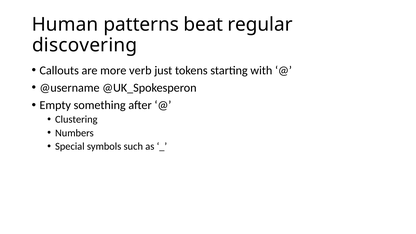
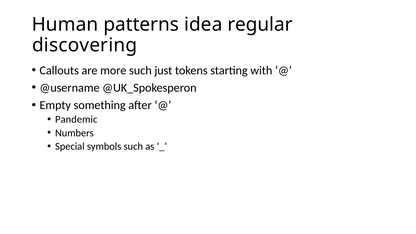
beat: beat -> idea (203, 25)
more verb: verb -> such (140, 70)
Clustering: Clustering -> Pandemic (76, 120)
